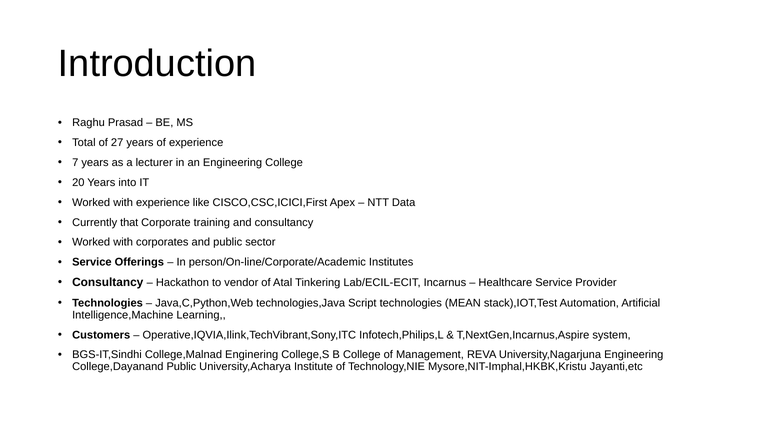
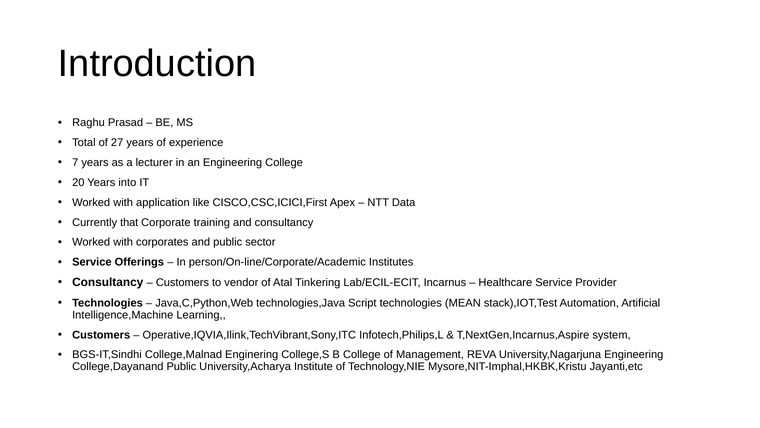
with experience: experience -> application (163, 202)
Hackathon: Hackathon -> Customers (182, 282)
